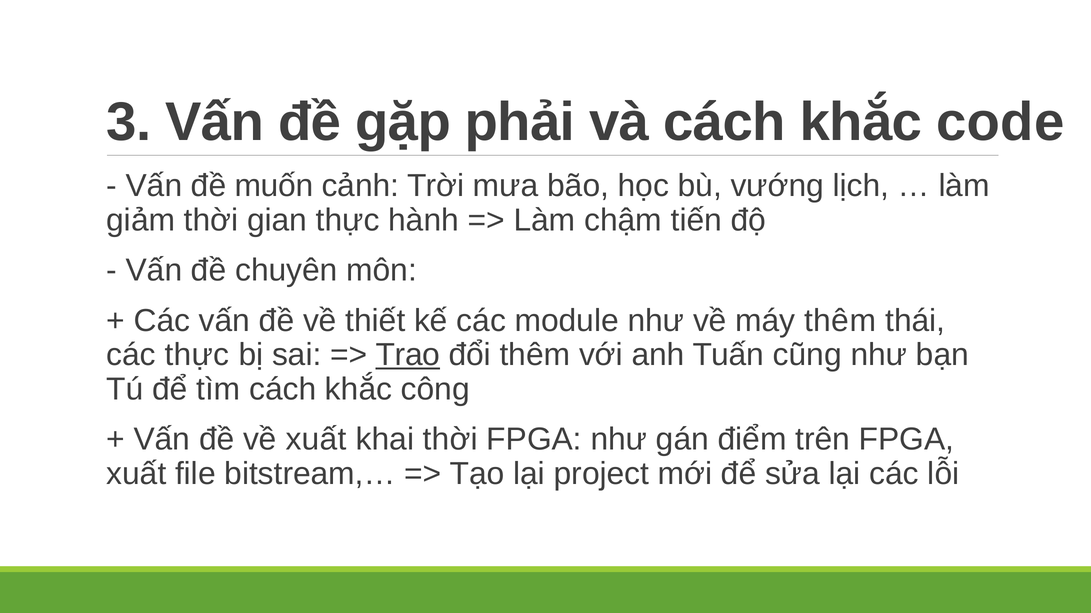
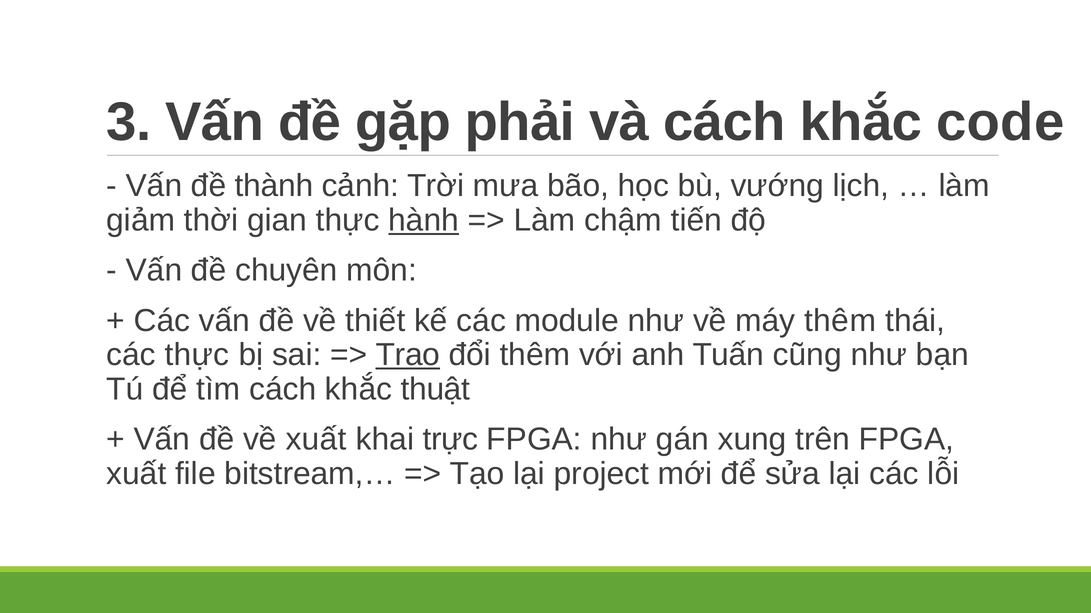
muốn: muốn -> thành (274, 186)
hành underline: none -> present (424, 221)
công: công -> thuật (435, 390)
khai thời: thời -> trực (450, 440)
điểm: điểm -> xung (752, 440)
